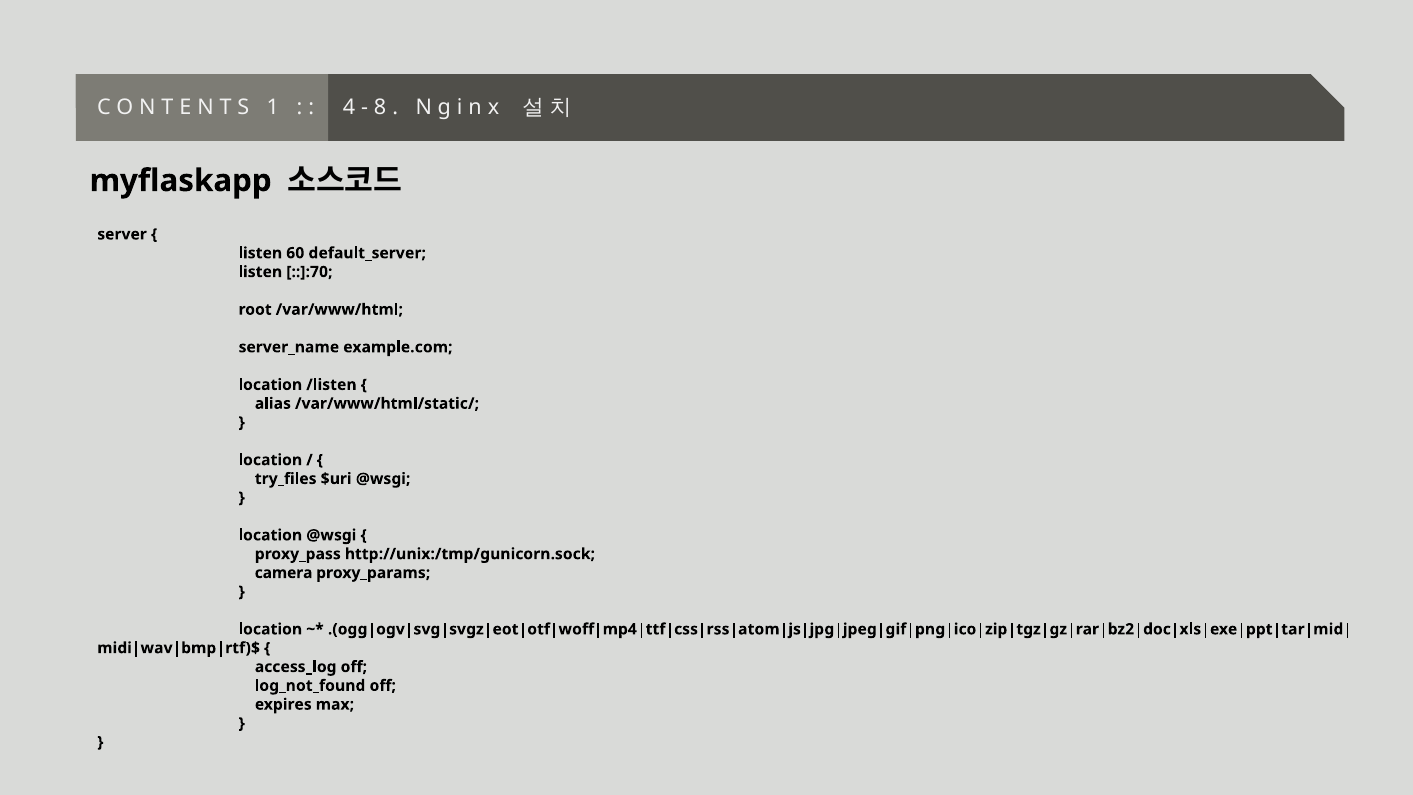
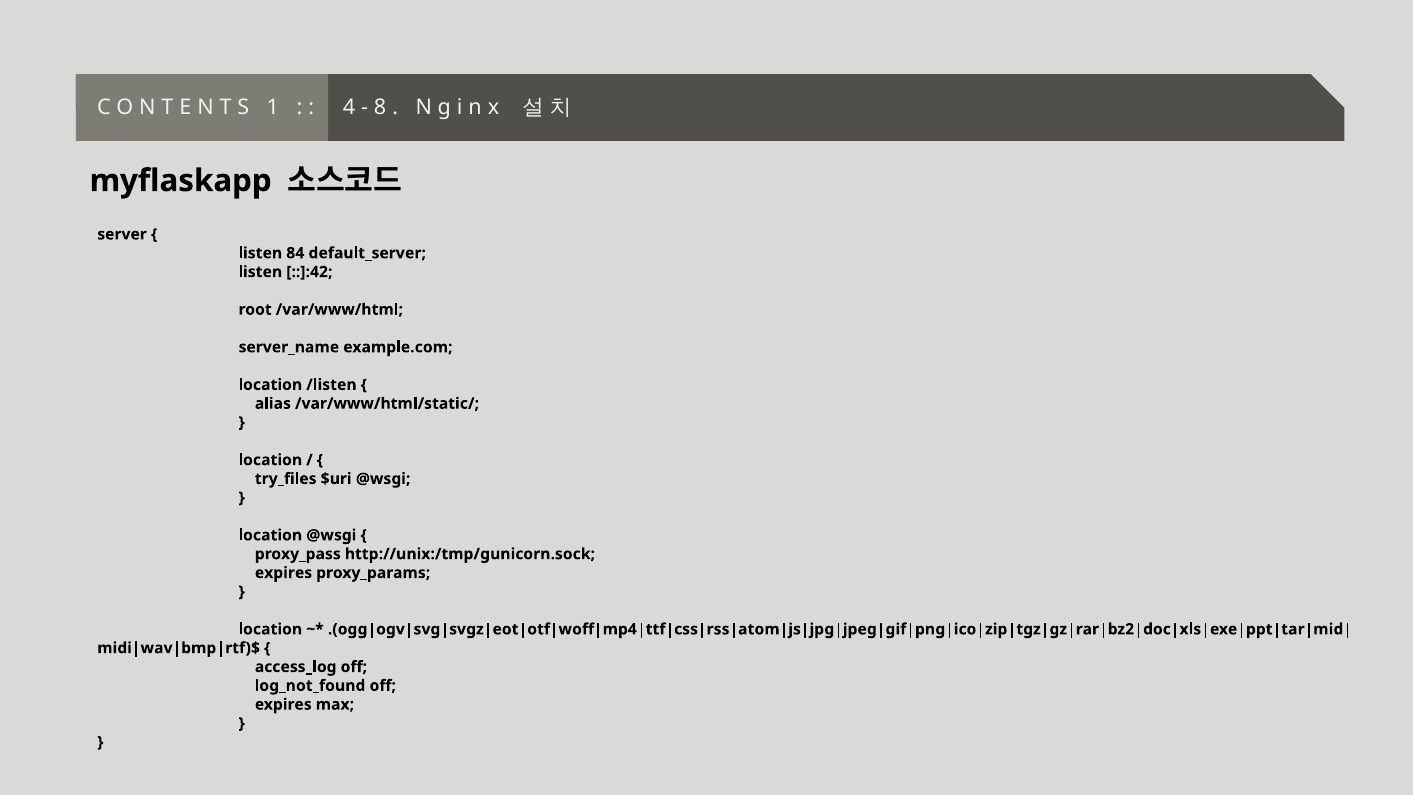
60: 60 -> 84 (295, 253)
::]:70: ::]:70 -> ::]:42 (309, 272)
camera: camera -> expires (284, 573)
